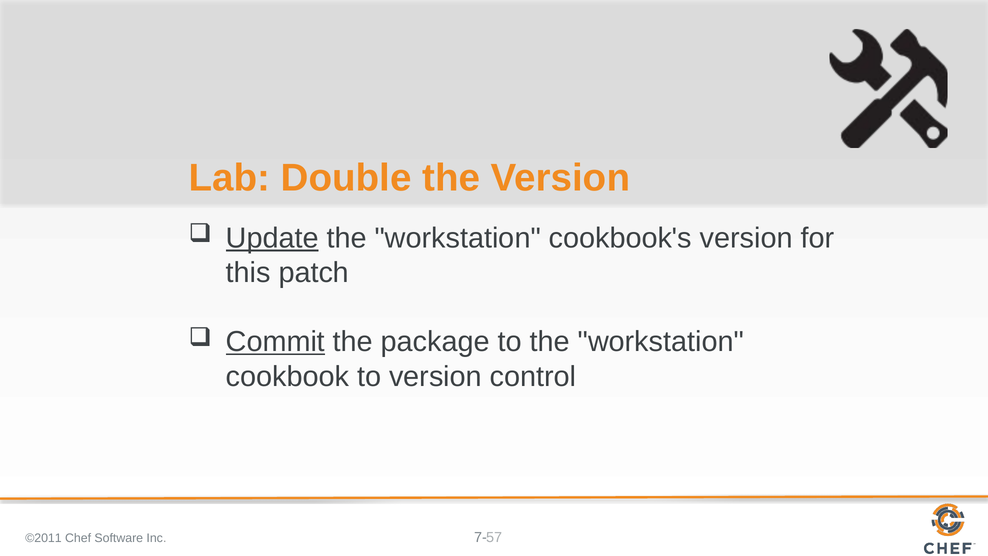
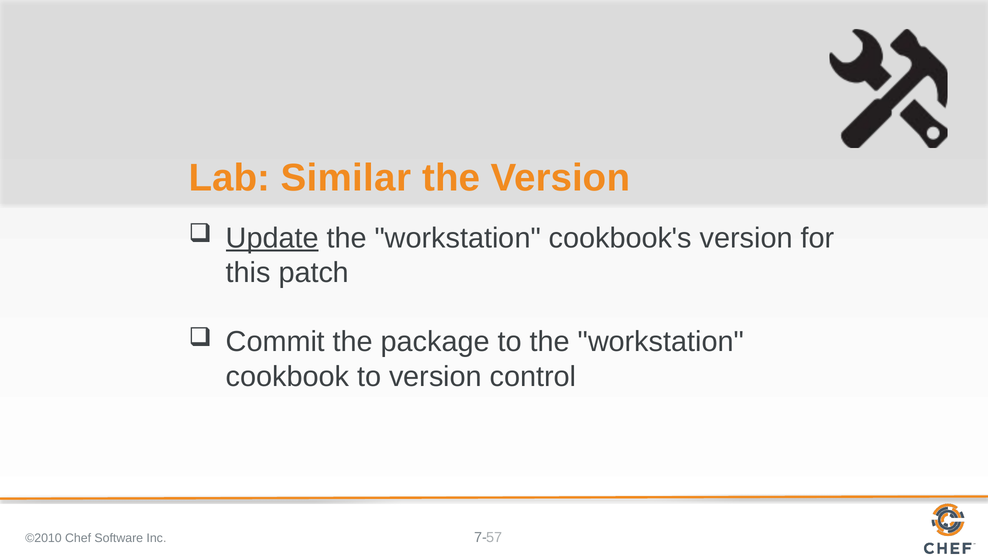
Double: Double -> Similar (346, 178)
Commit underline: present -> none (275, 342)
©2011: ©2011 -> ©2010 (43, 538)
